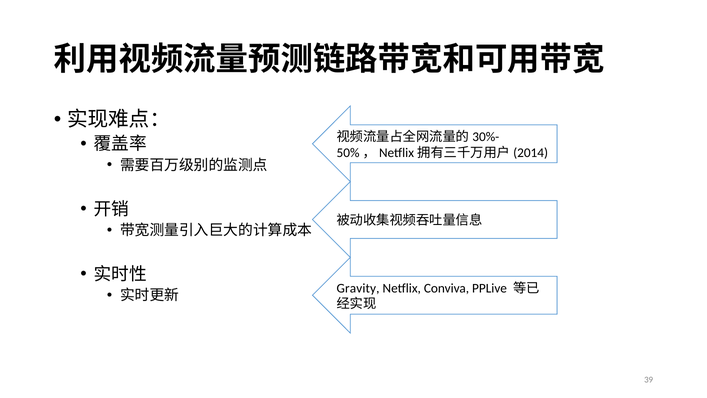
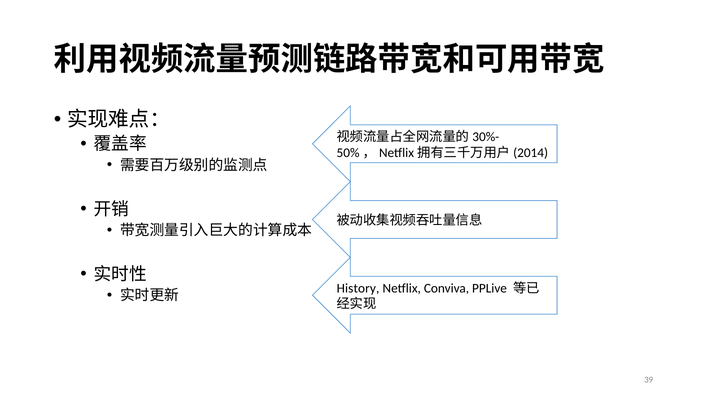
Gravity: Gravity -> History (358, 288)
